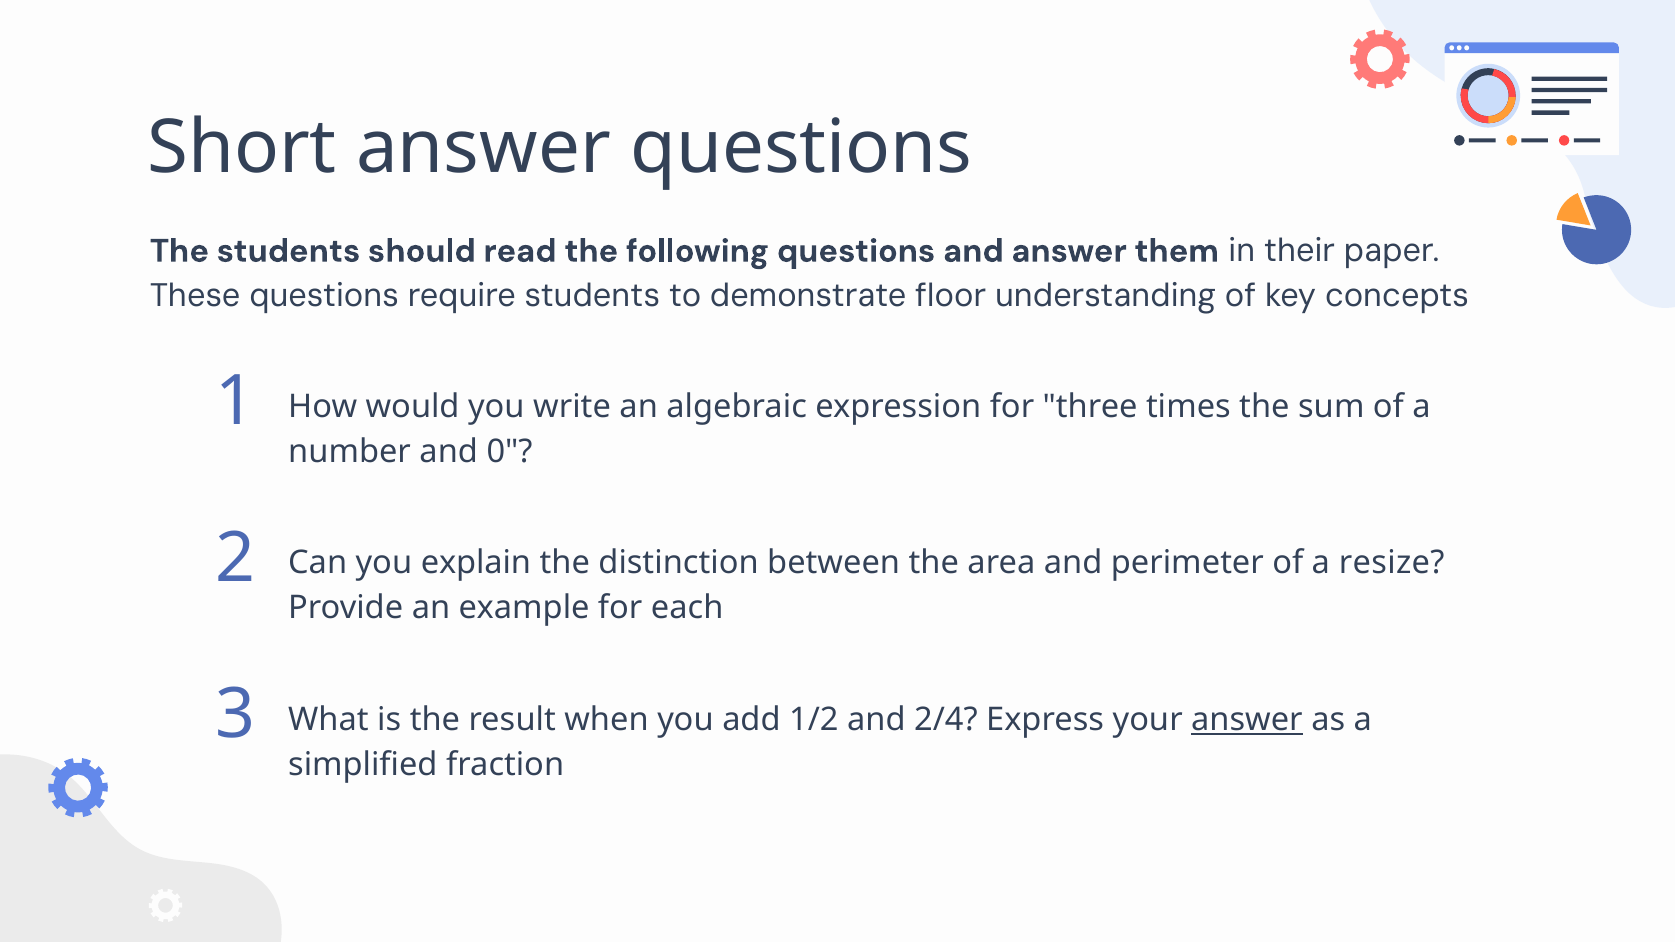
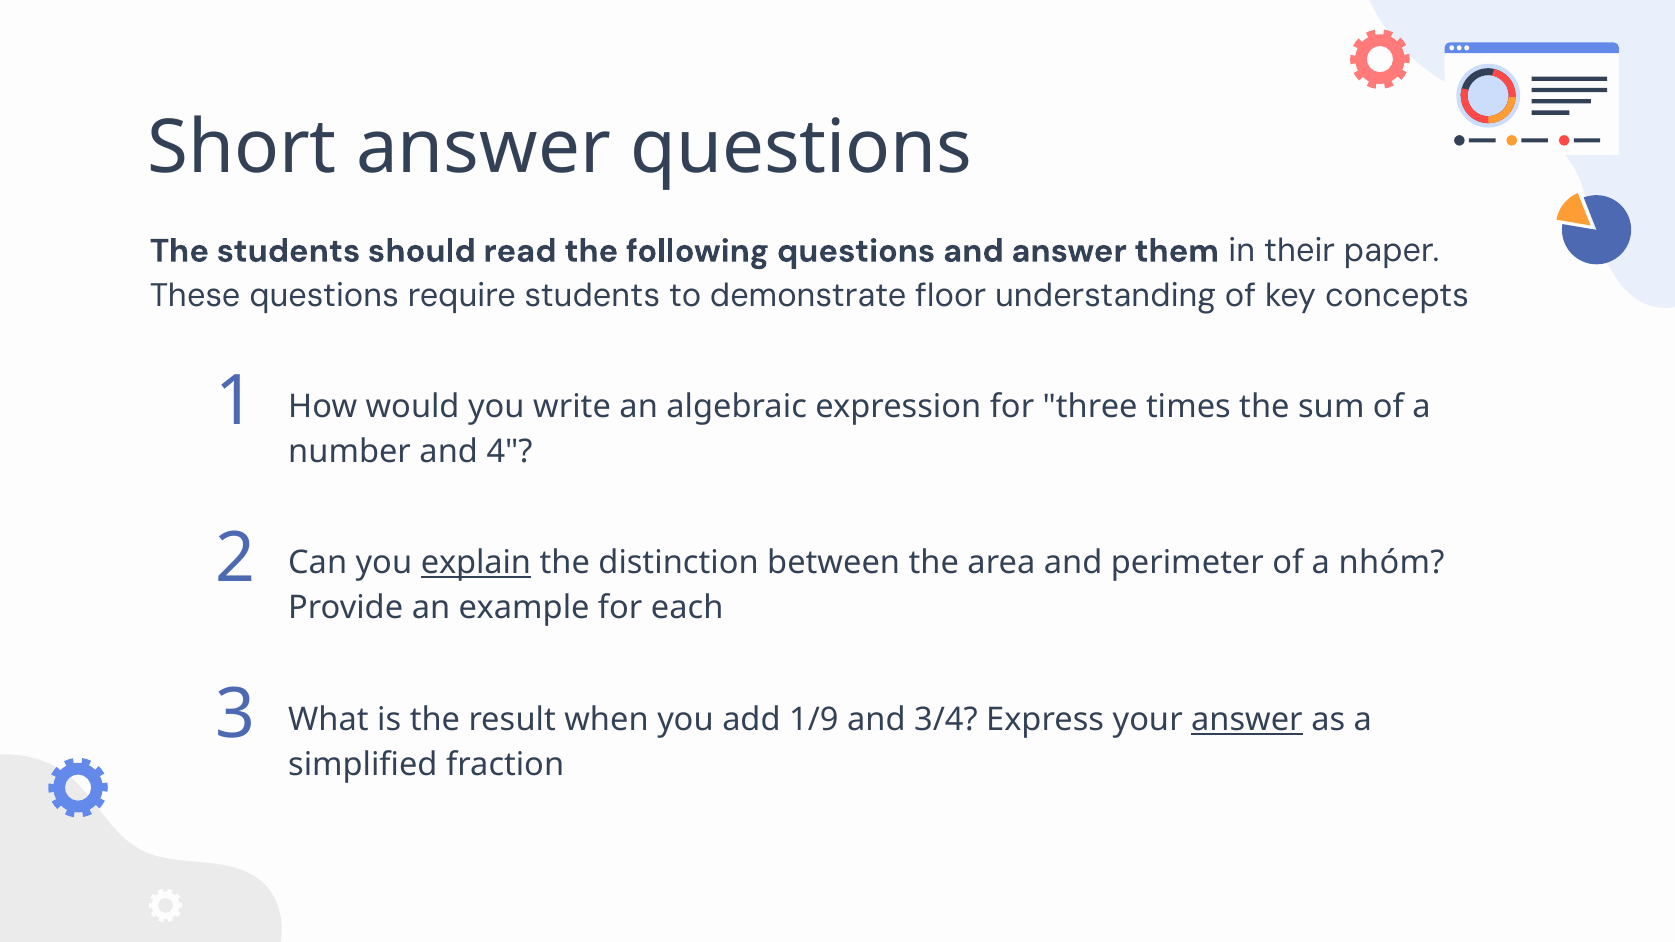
0: 0 -> 4 (510, 452)
explain underline: none -> present (476, 563)
resize: resize -> nhóm (1392, 563)
1/2: 1/2 -> 1/9 (814, 720)
2/4: 2/4 -> 3/4 (946, 720)
